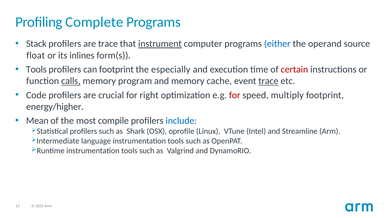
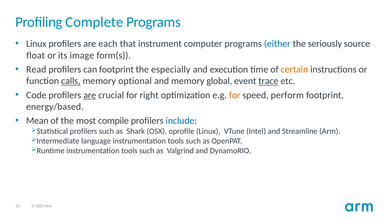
Stack: Stack -> Linux (36, 44)
are trace: trace -> each (108, 44)
instrument underline: present -> none (160, 44)
operand: operand -> seriously (325, 44)
inlines: inlines -> image (82, 55)
Tools: Tools -> Read (36, 69)
certain colour: red -> orange (294, 69)
program: program -> optional (135, 81)
cache: cache -> global (219, 81)
are underline: none -> present (90, 95)
for colour: red -> orange (235, 95)
multiply: multiply -> perform (287, 95)
energy/higher: energy/higher -> energy/based (55, 107)
